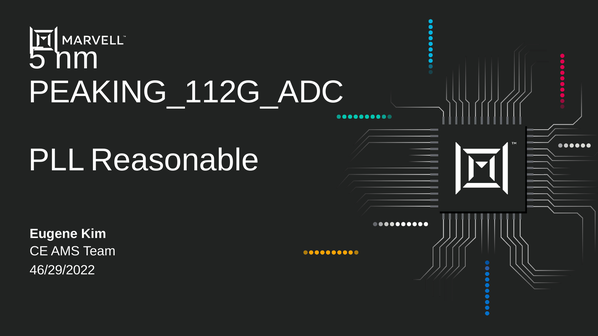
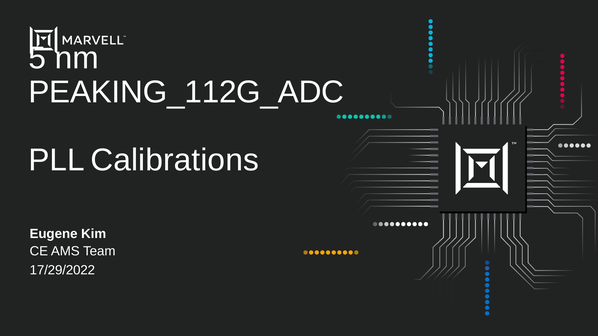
Reasonable: Reasonable -> Calibrations (175, 160)
46/29/2022: 46/29/2022 -> 17/29/2022 (62, 271)
